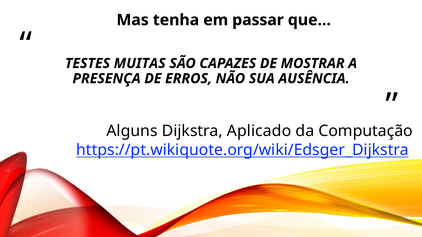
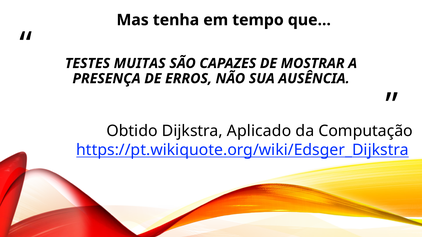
passar: passar -> tempo (258, 20)
Alguns: Alguns -> Obtido (132, 131)
